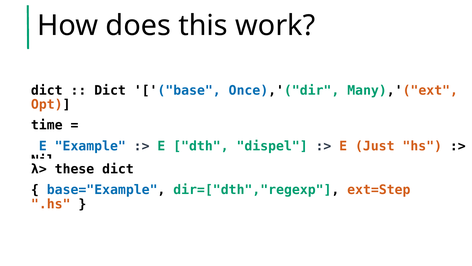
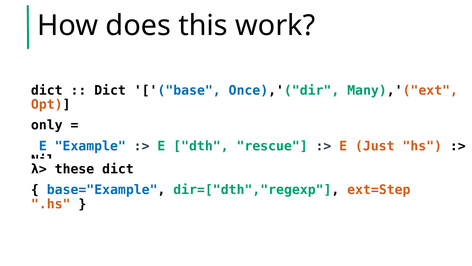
time: time -> only (47, 125)
dispel: dispel -> rescue (272, 146)
